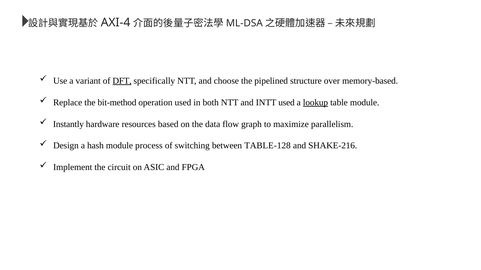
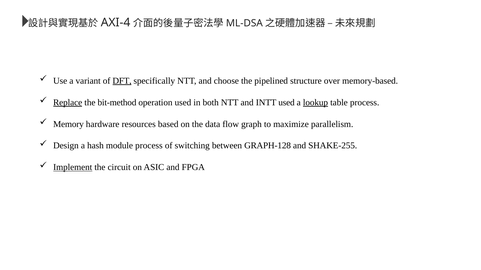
Replace underline: none -> present (68, 103)
table module: module -> process (365, 103)
Instantly: Instantly -> Memory (68, 124)
TABLE-128: TABLE-128 -> GRAPH-128 (268, 146)
SHAKE-216: SHAKE-216 -> SHAKE-255 (333, 146)
Implement underline: none -> present (73, 168)
